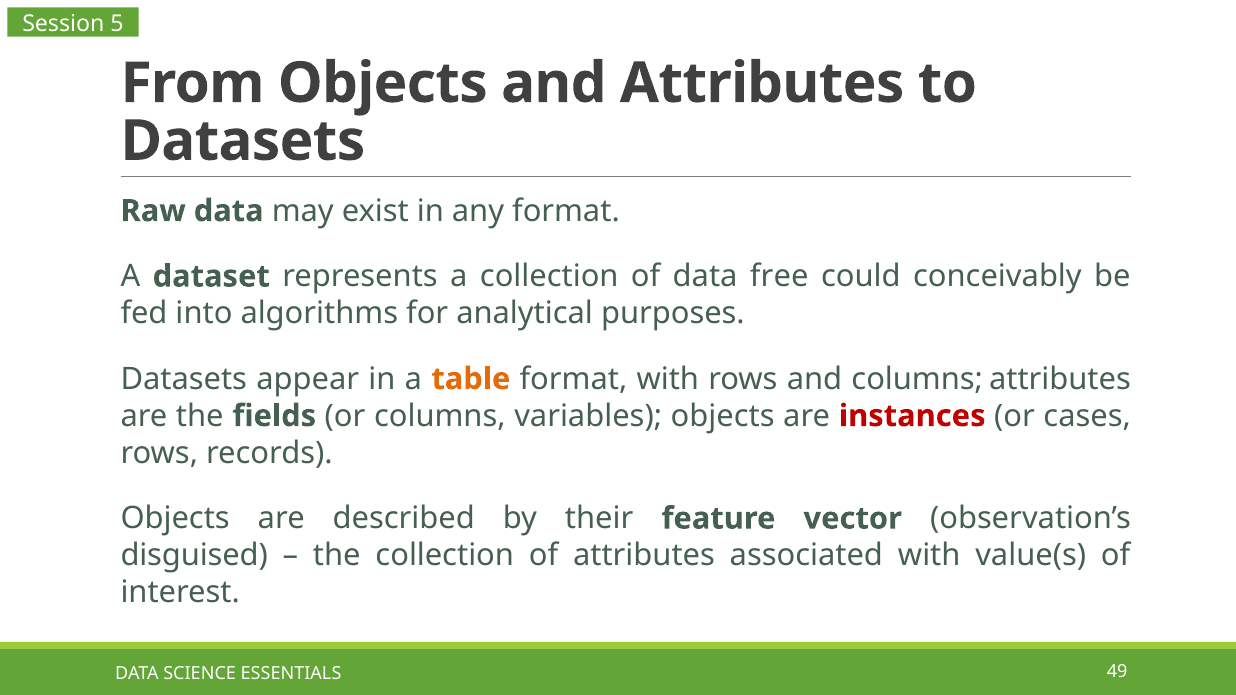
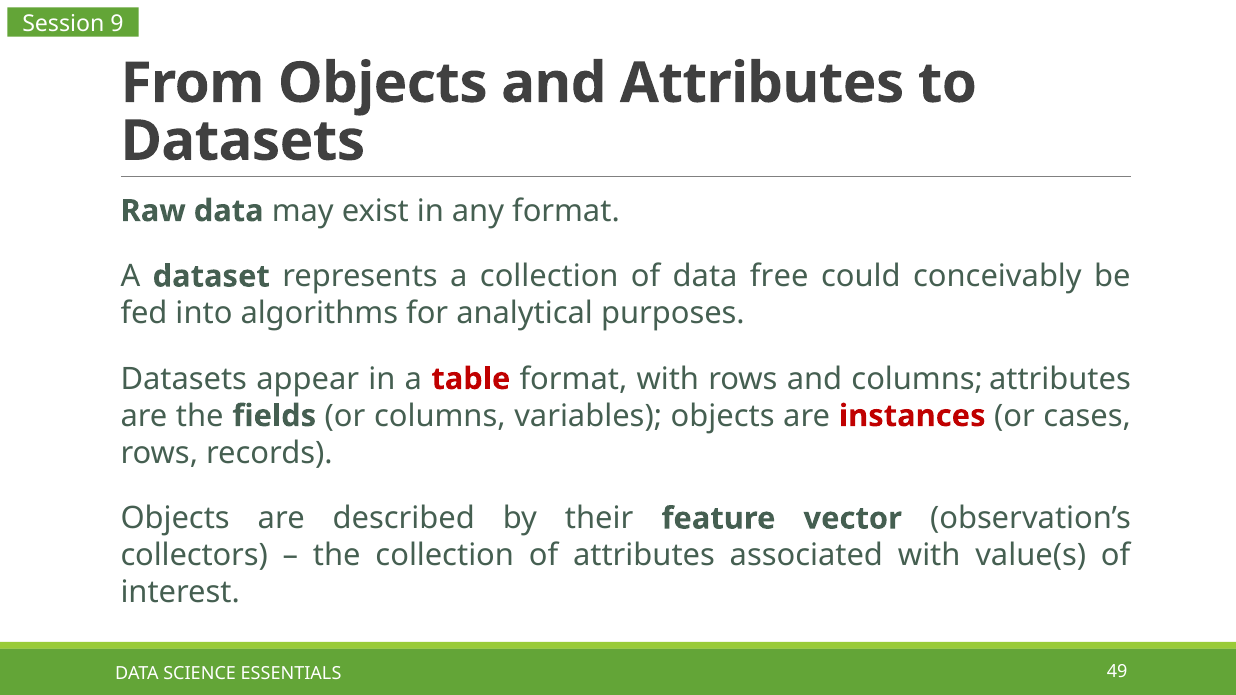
5: 5 -> 9 (117, 24)
table colour: orange -> red (471, 379)
disguised: disguised -> collectors (194, 556)
